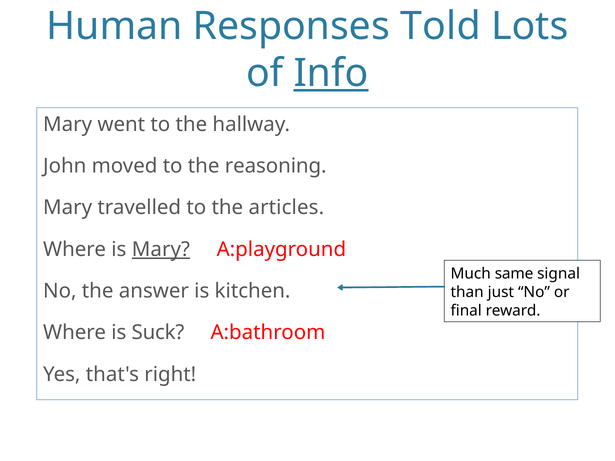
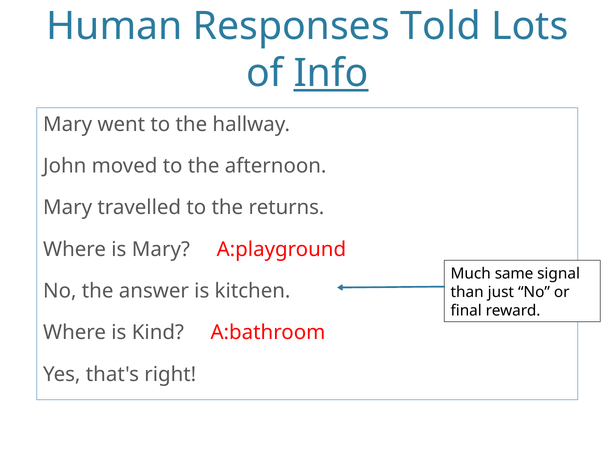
reasoning: reasoning -> afternoon (276, 166)
articles: articles -> returns (286, 208)
Mary underline: present -> none (161, 250)
Suck: Suck -> Kind (158, 333)
